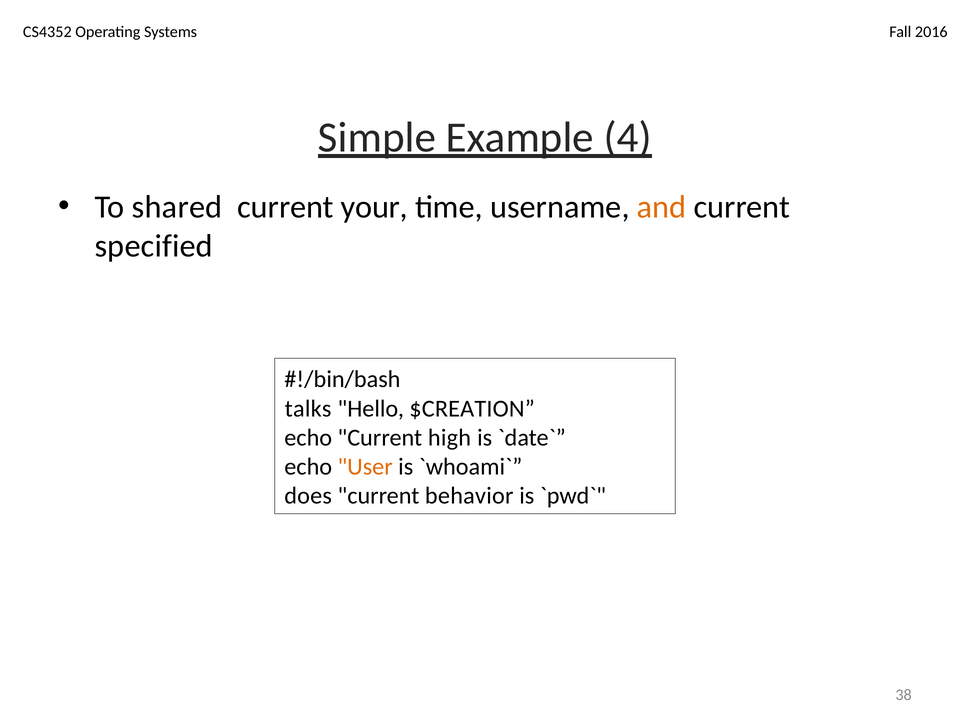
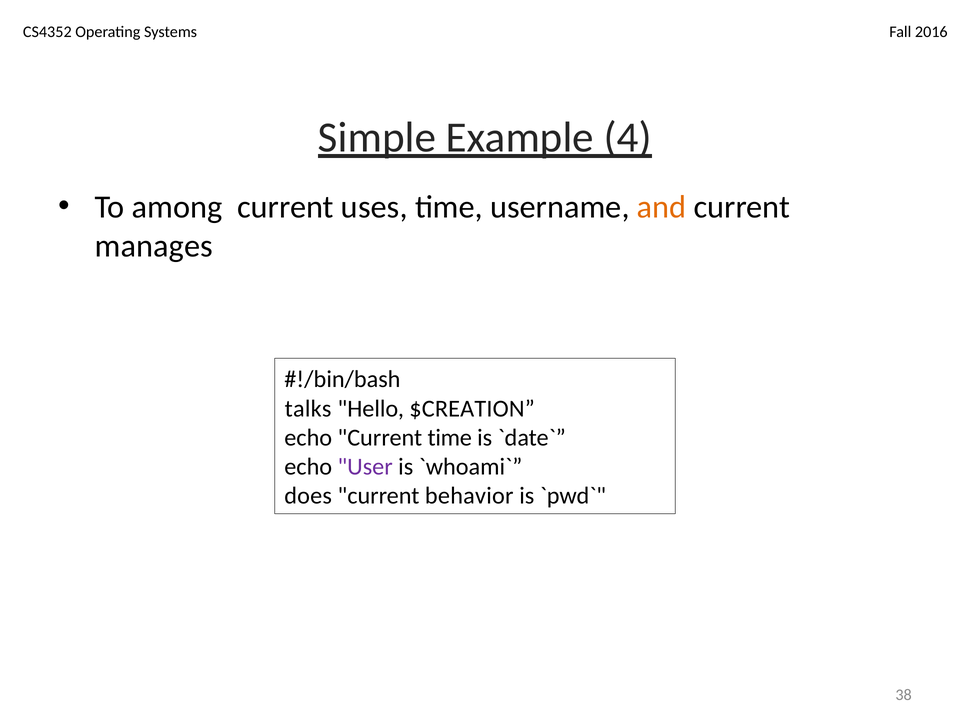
shared: shared -> among (177, 207)
your: your -> uses (374, 207)
specified: specified -> manages (154, 246)
Current high: high -> time (450, 437)
User colour: orange -> purple (365, 466)
